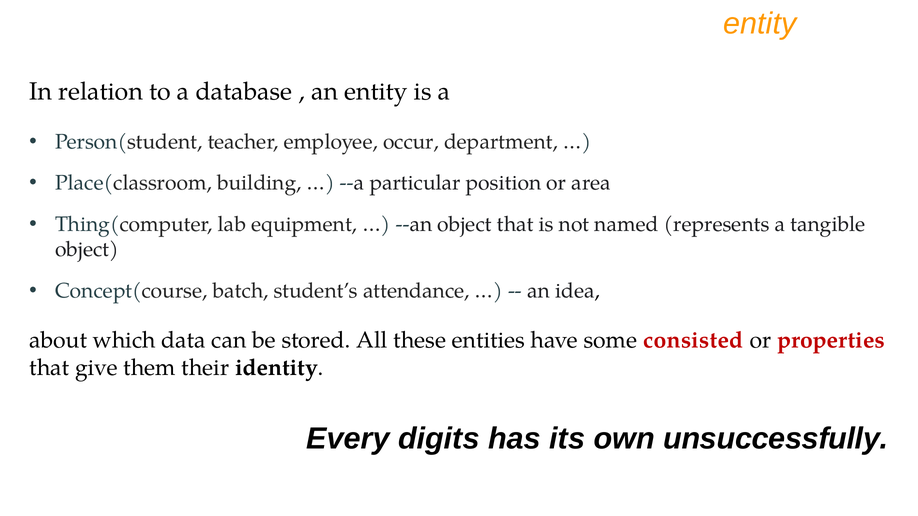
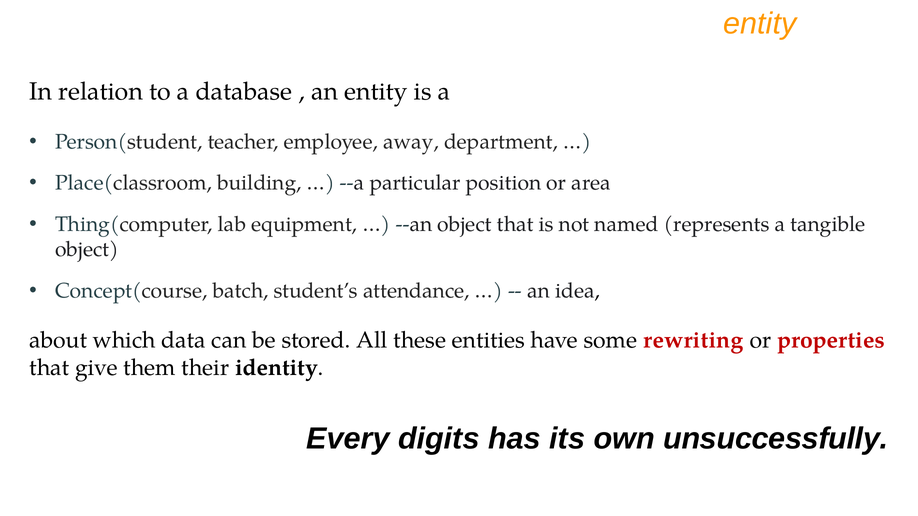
occur: occur -> away (411, 142)
consisted: consisted -> rewriting (693, 340)
